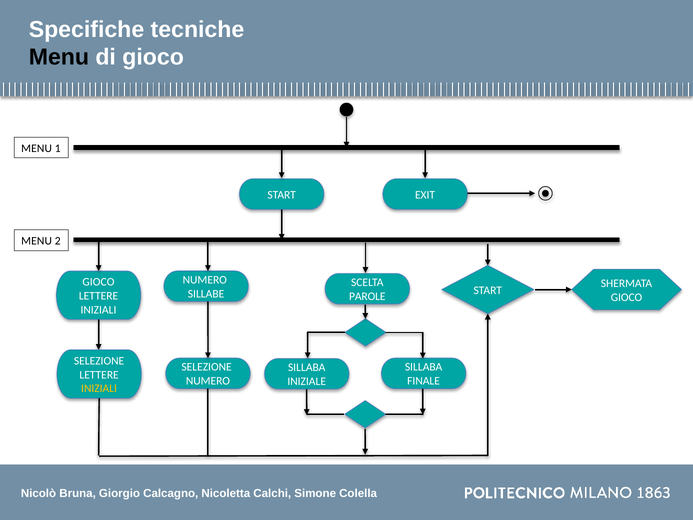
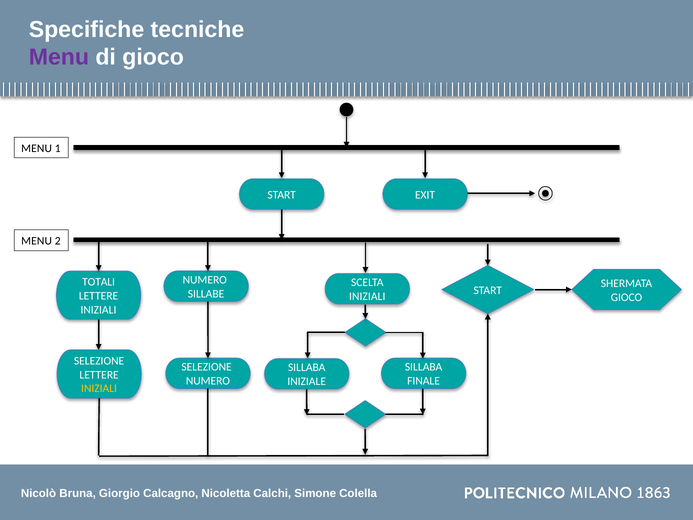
Menu colour: black -> purple (59, 57)
GIOCO: GIOCO -> TOTALI (99, 282)
PAROLE: PAROLE -> INIZIALI (367, 296)
